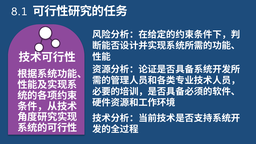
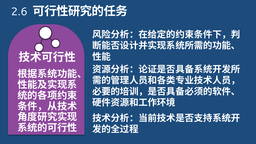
8.1: 8.1 -> 2.6 (19, 12)
